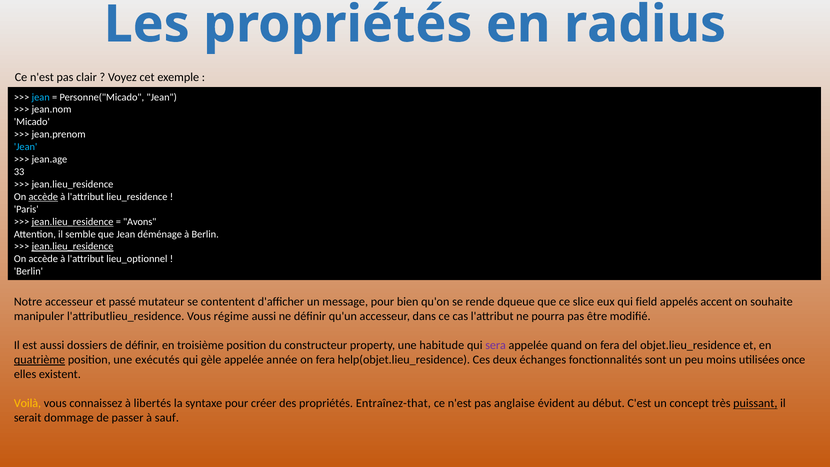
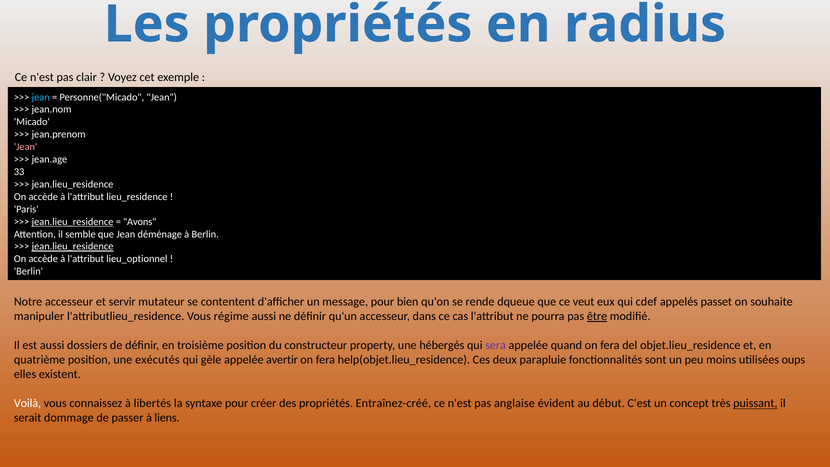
Jean colour: light blue -> pink (26, 147)
accède underline: present -> none (43, 197)
passé: passé -> servir (122, 302)
slice: slice -> veut (584, 302)
field: field -> cdef (646, 302)
accent: accent -> passet (716, 302)
être underline: none -> present (597, 316)
habitude: habitude -> hébergés (442, 345)
quatrième underline: present -> none (40, 360)
année: année -> avertir (282, 360)
échanges: échanges -> parapluie (543, 360)
once: once -> oups (793, 360)
Voilà colour: yellow -> white (27, 403)
Entraînez-that: Entraînez-that -> Entraînez-créé (393, 403)
sauf: sauf -> liens (167, 418)
